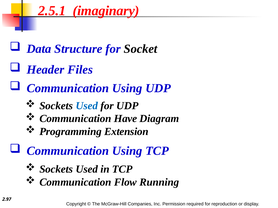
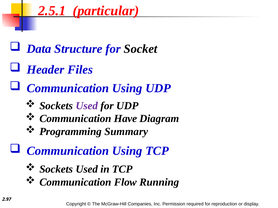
imaginary: imaginary -> particular (106, 11)
Used colour: blue -> purple (87, 106)
Extension: Extension -> Summary (126, 132)
